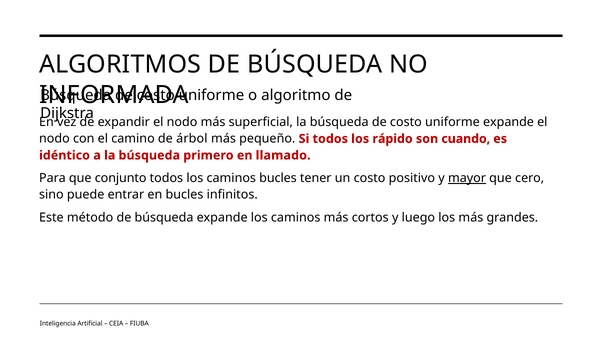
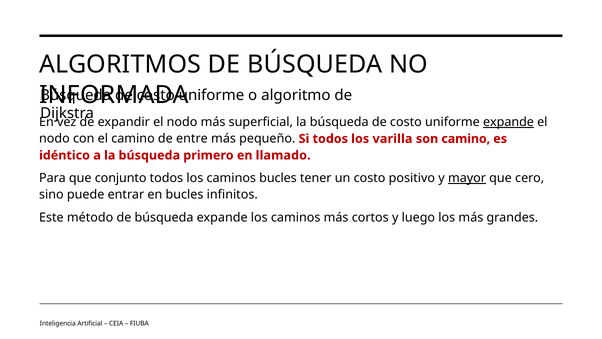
expande underline: none -> present (508, 122)
árbol: árbol -> entre (192, 139)
rápido: rápido -> varilla (392, 139)
son cuando: cuando -> camino (466, 139)
